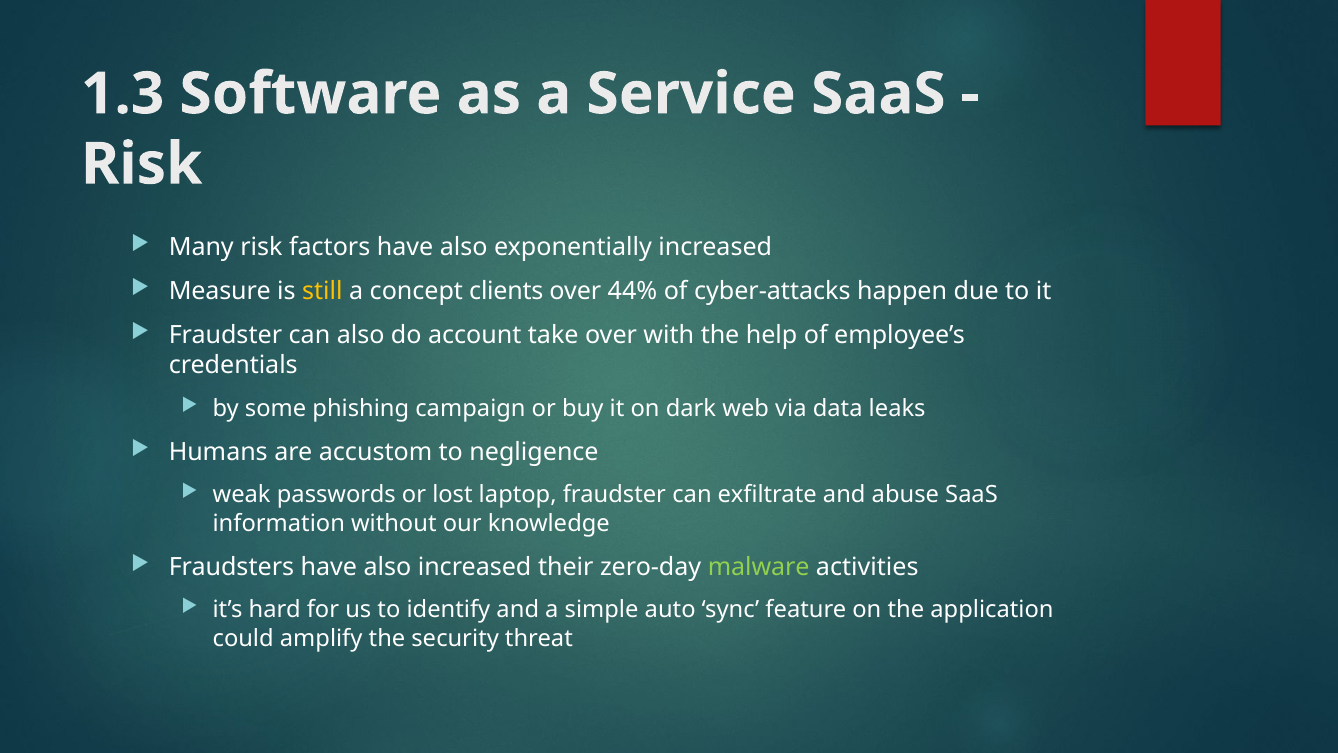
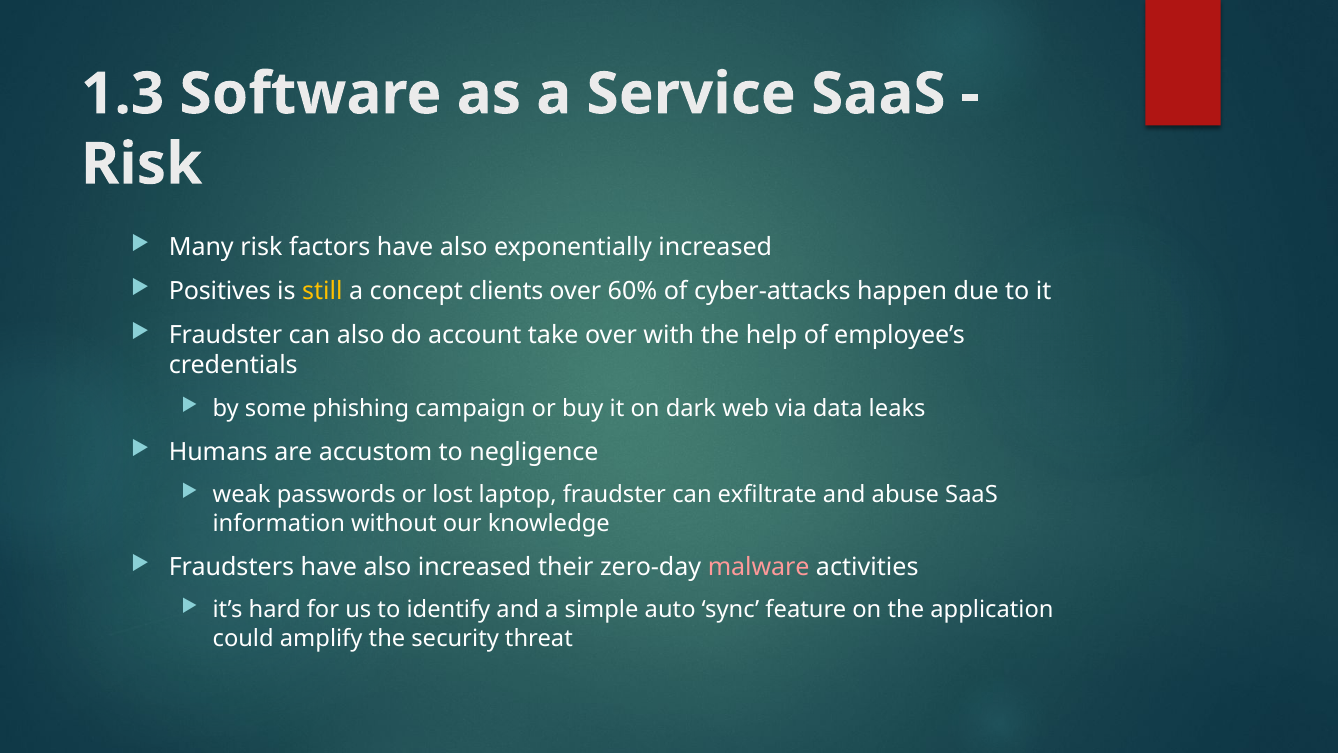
Measure: Measure -> Positives (220, 291)
44%: 44% -> 60% (633, 291)
malware colour: light green -> pink (759, 567)
